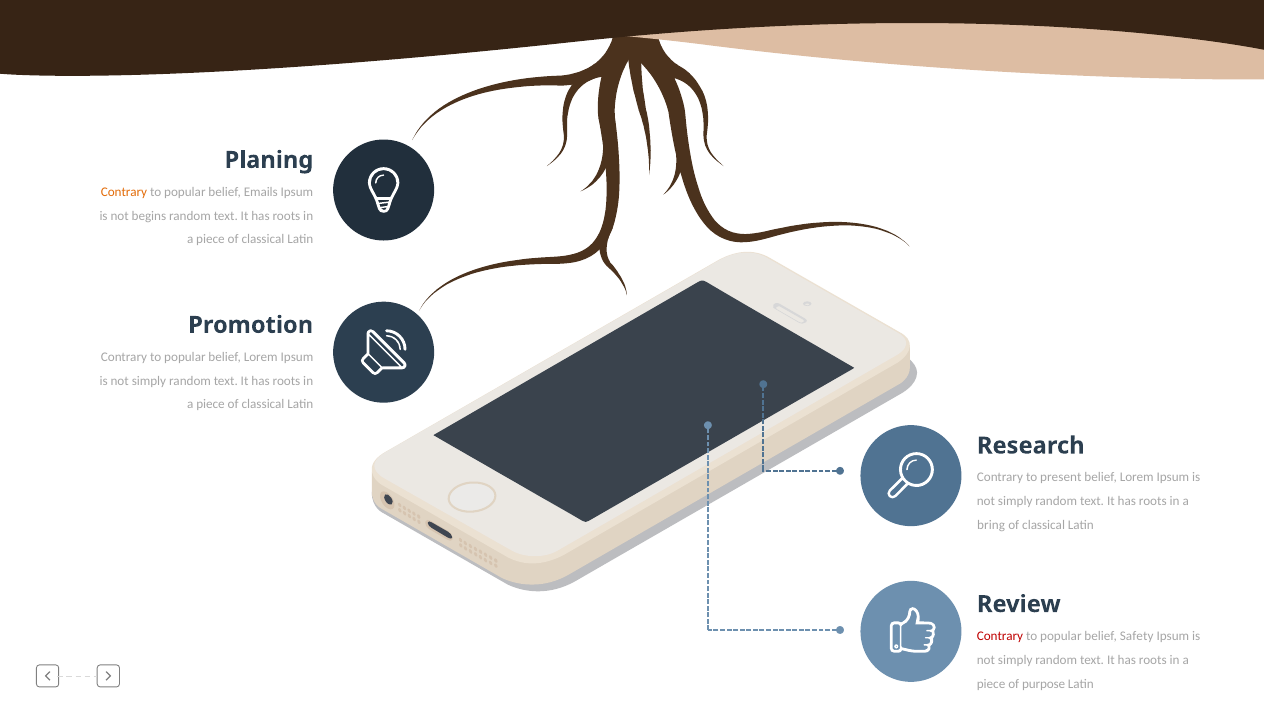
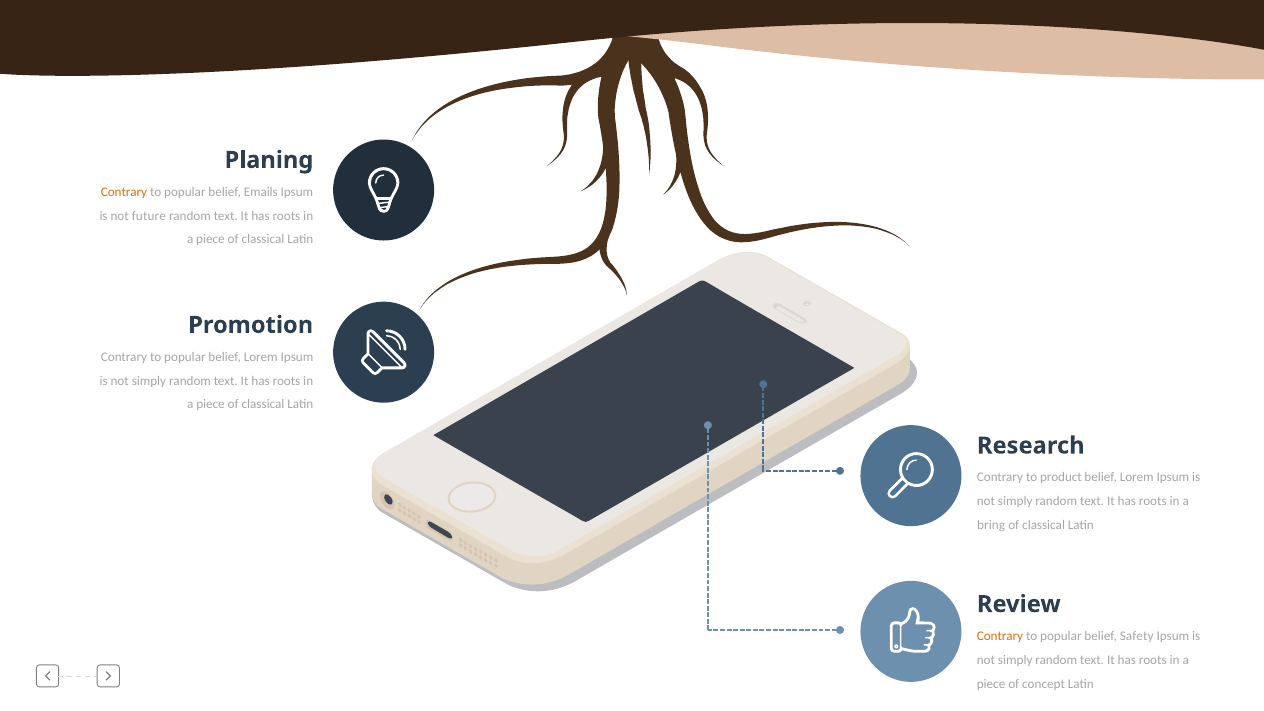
begins: begins -> future (149, 216)
present: present -> product (1061, 478)
Contrary colour: red -> orange (1000, 636)
purpose: purpose -> concept (1044, 684)
